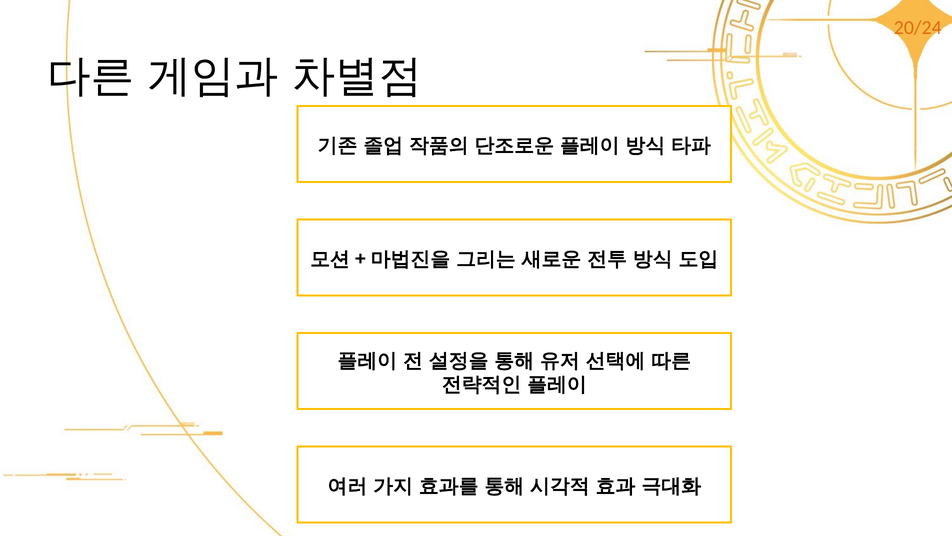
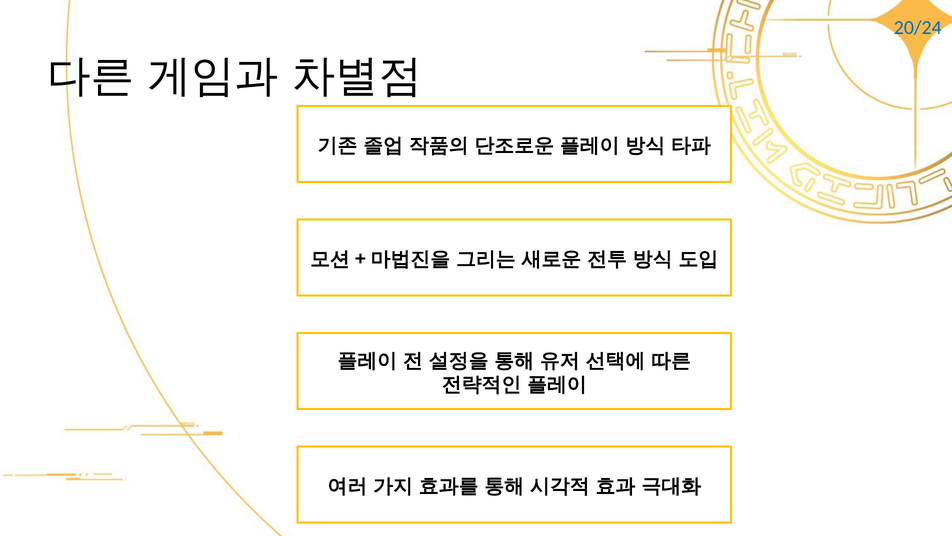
20/24 colour: orange -> blue (918, 28)
